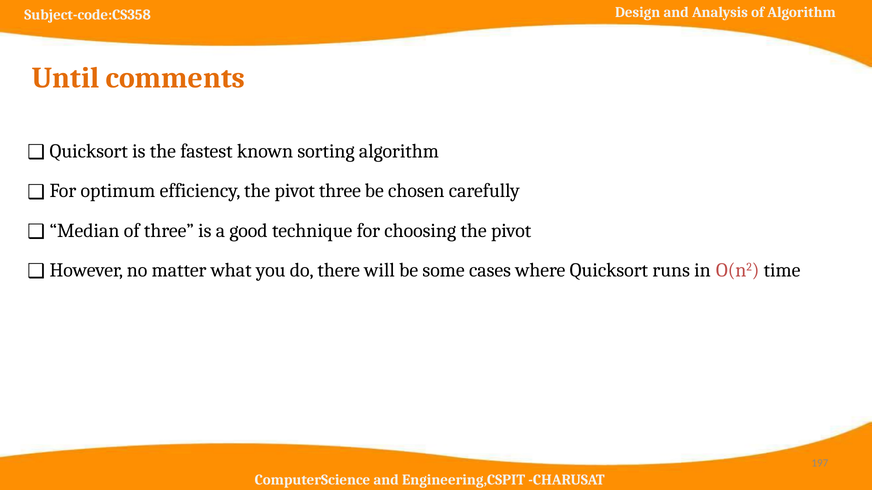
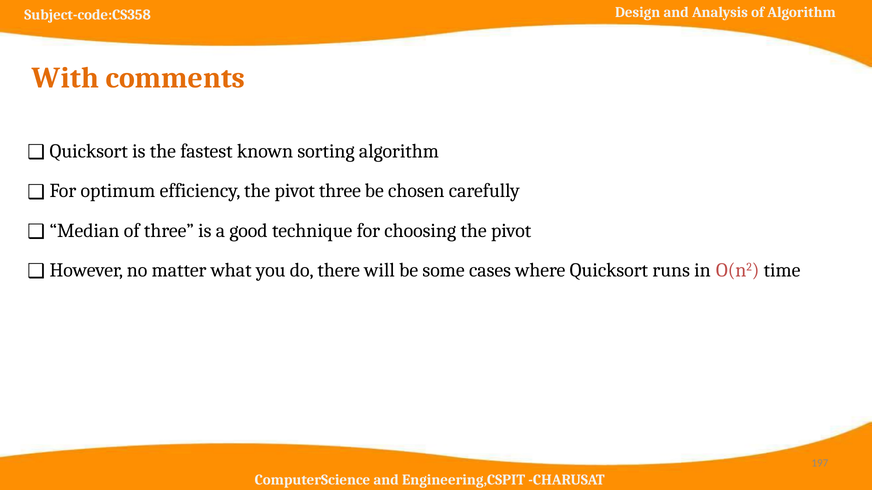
Until: Until -> With (65, 78)
